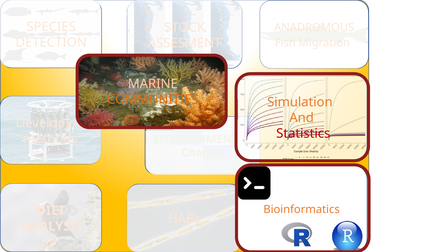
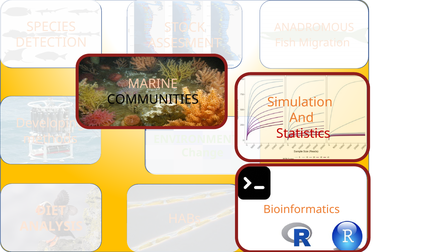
COMMUNITIES colour: orange -> black (153, 100)
